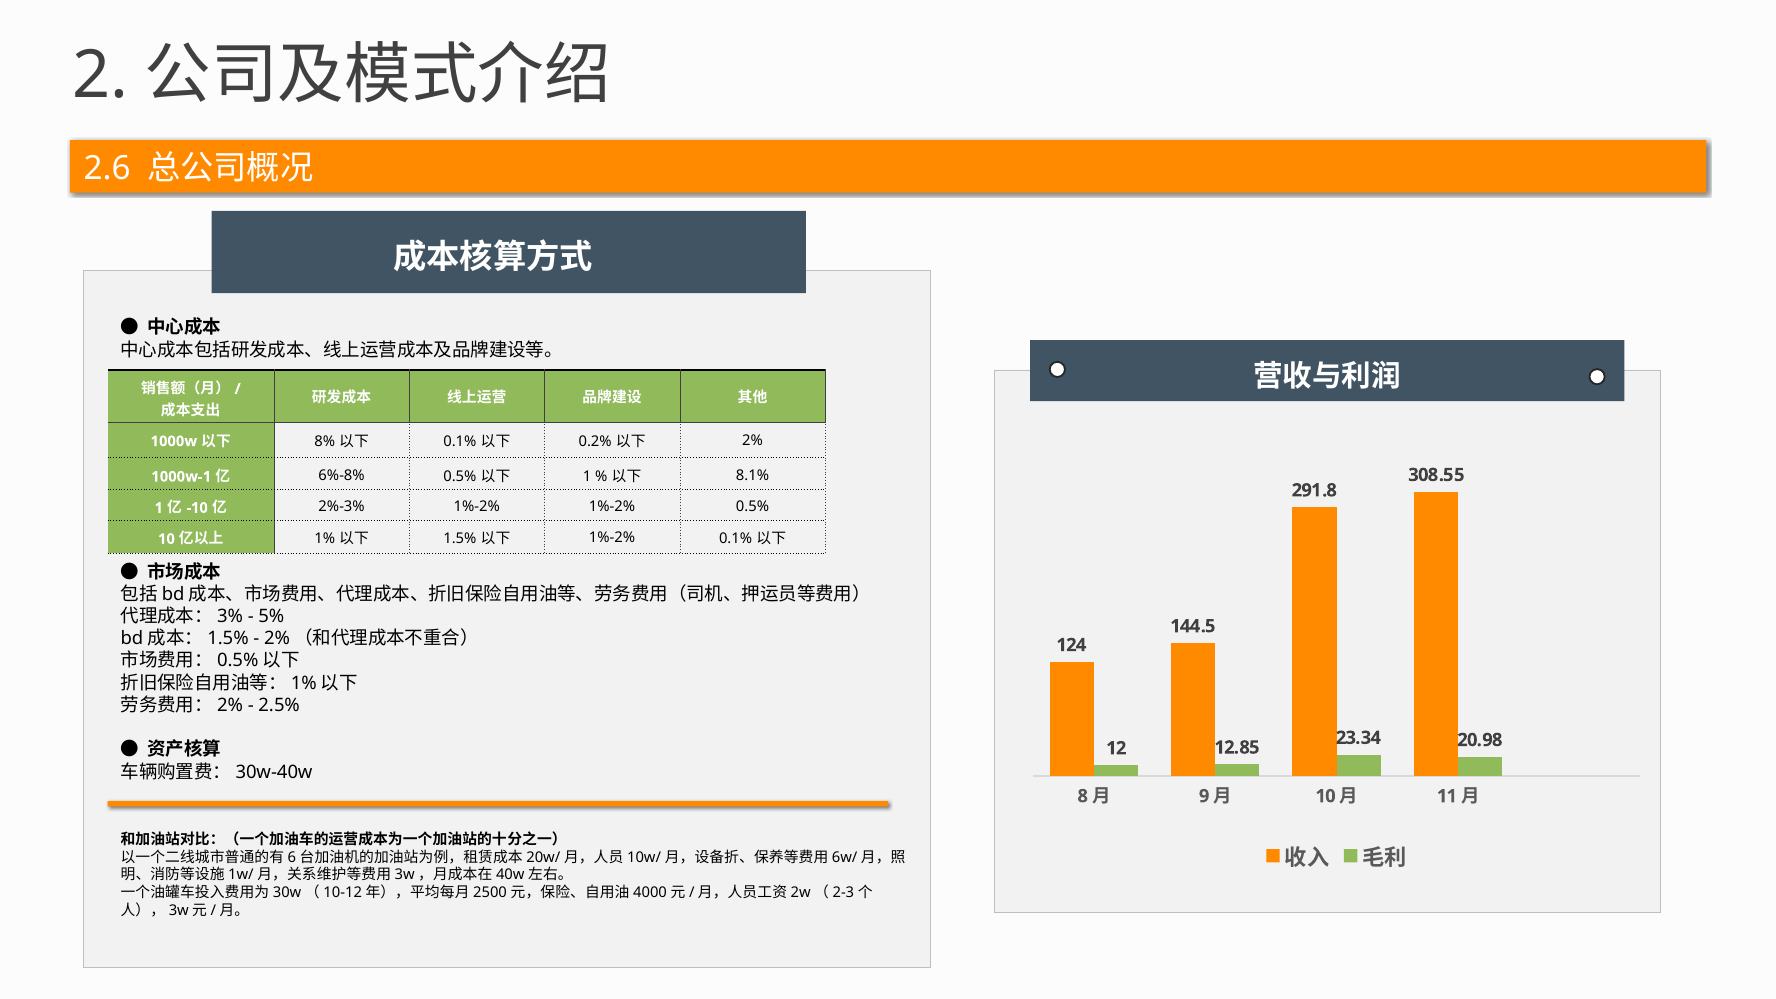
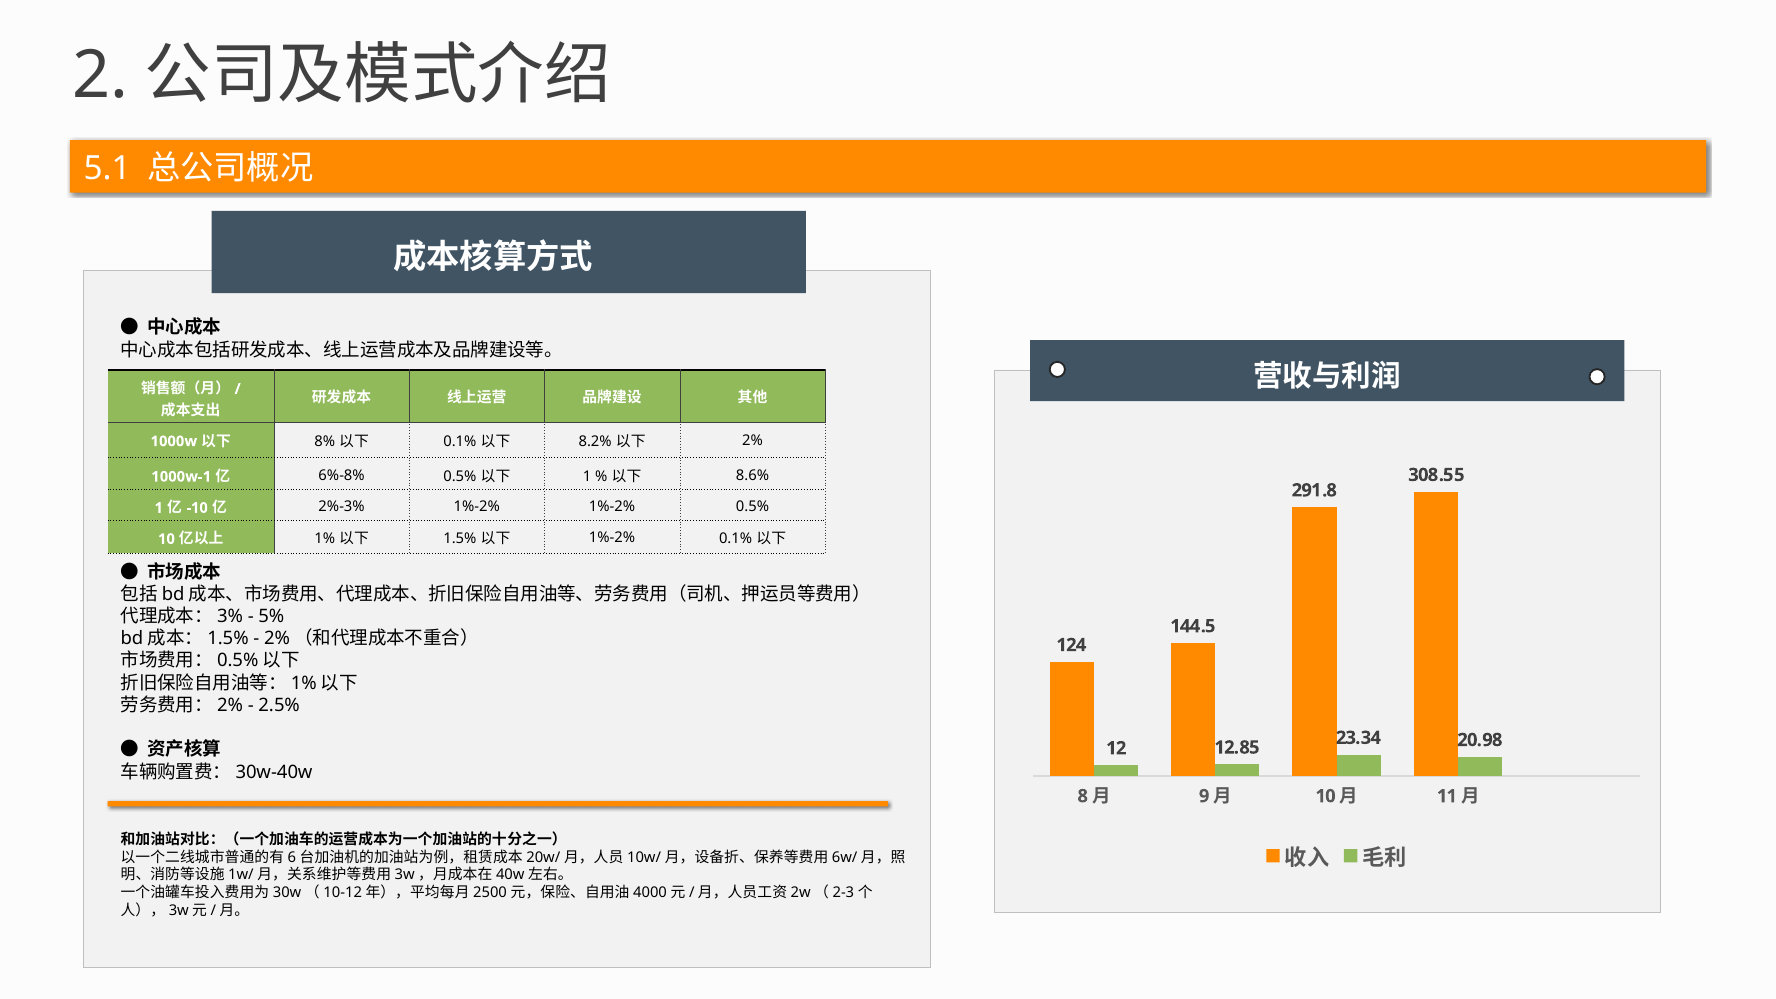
2.6: 2.6 -> 5.1 (107, 168)
0.2%: 0.2% -> 8.2% (595, 441)
8.1%: 8.1% -> 8.6% (753, 475)
